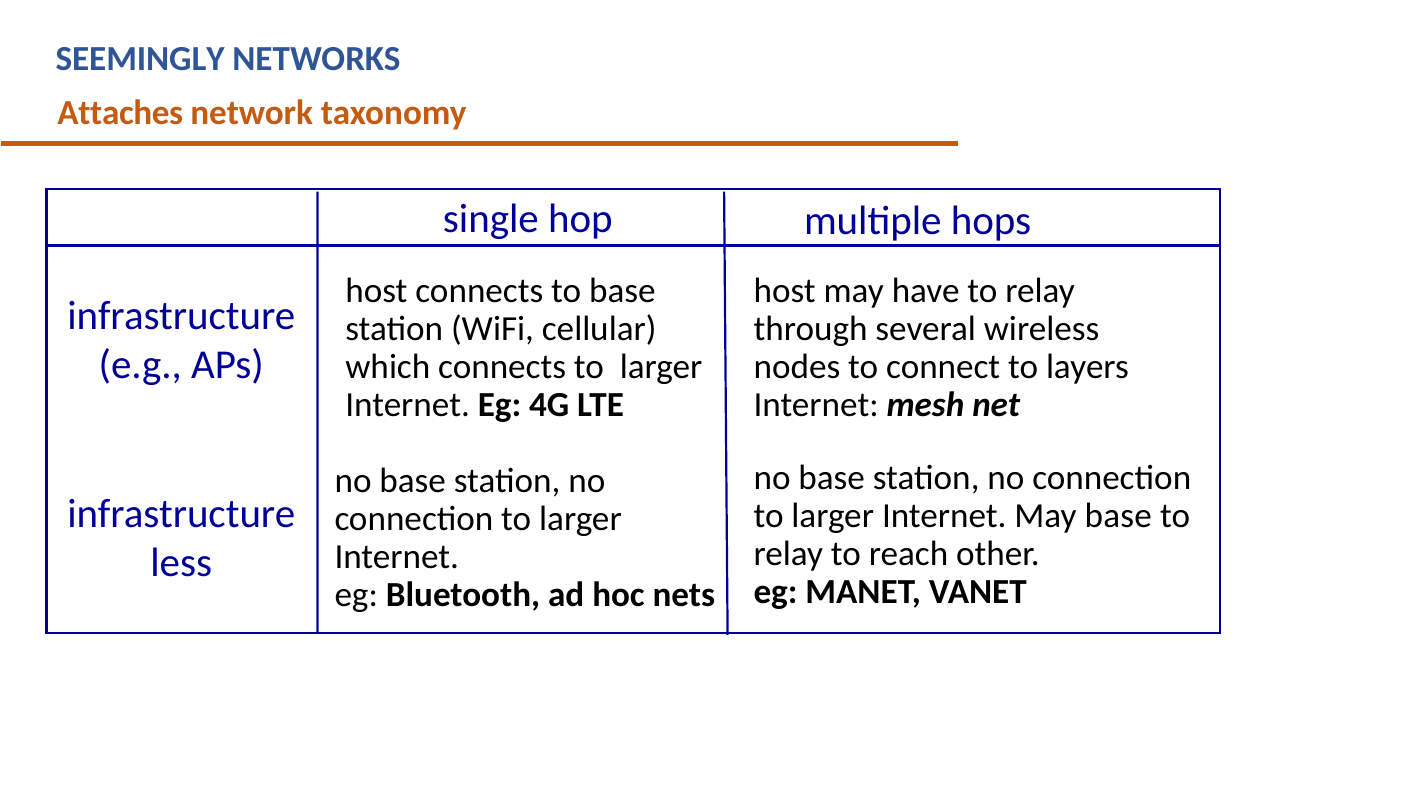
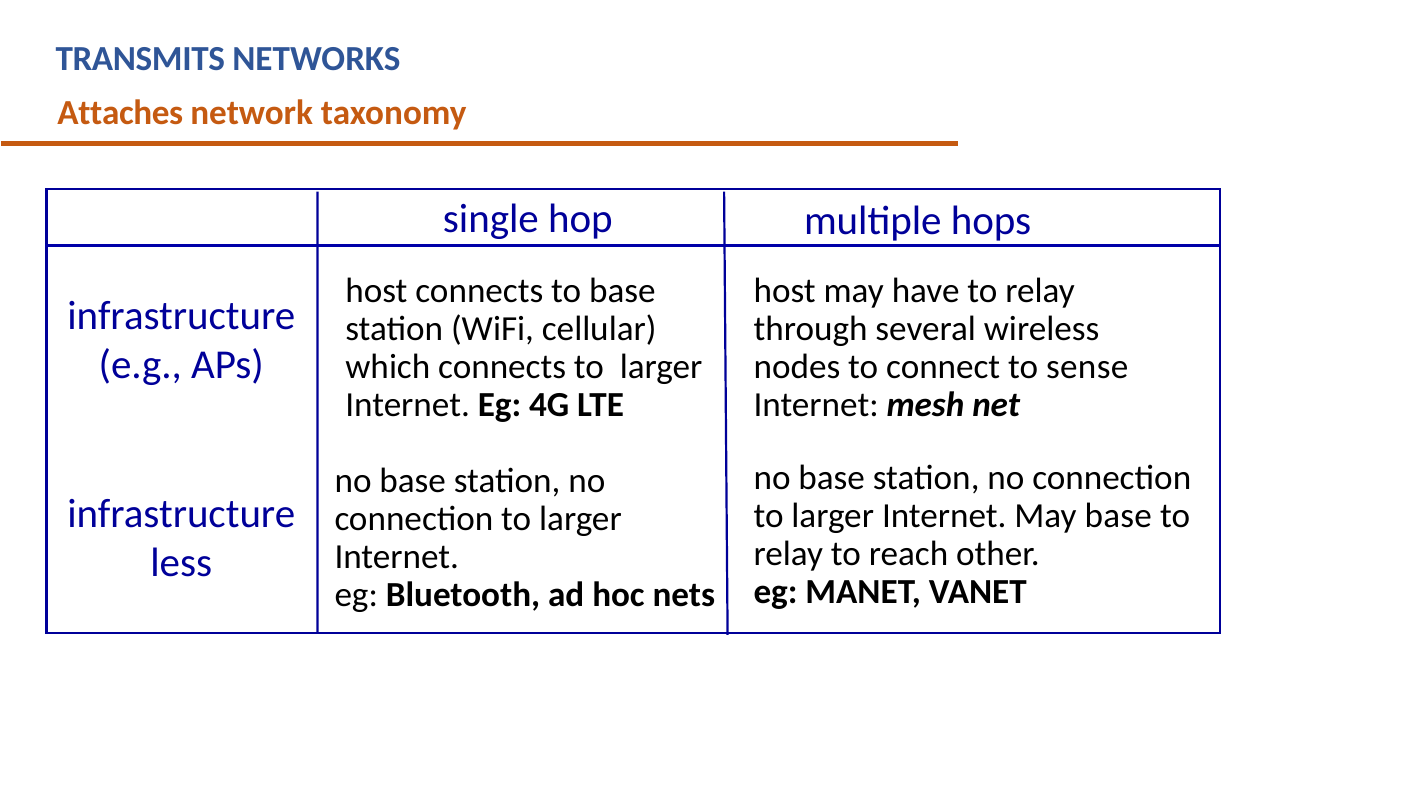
SEEMINGLY: SEEMINGLY -> TRANSMITS (140, 59)
layers: layers -> sense (1087, 367)
